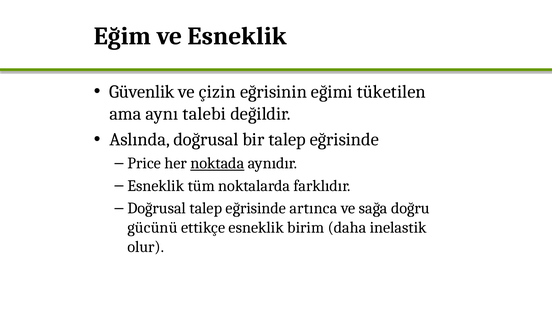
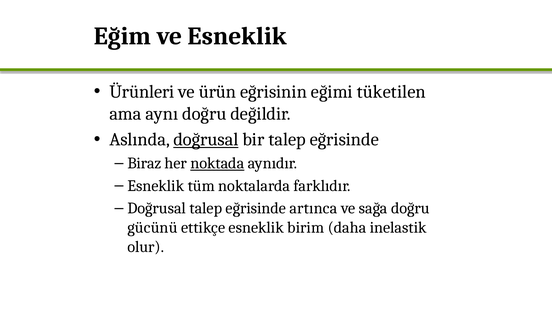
Güvenlik: Güvenlik -> Ürünleri (142, 92)
çizin: çizin -> ürün (217, 92)
aynı talebi: talebi -> doğru (204, 114)
doğrusal underline: none -> present (206, 140)
Price: Price -> Biraz (144, 164)
